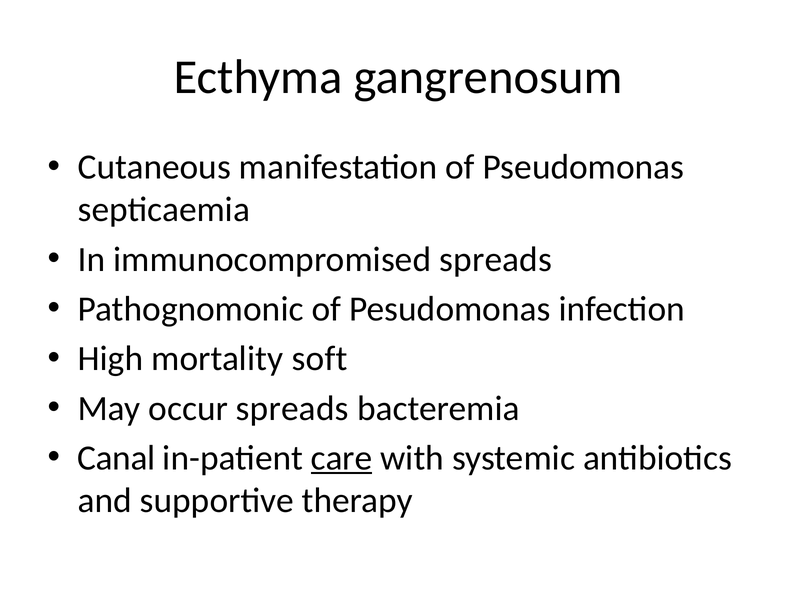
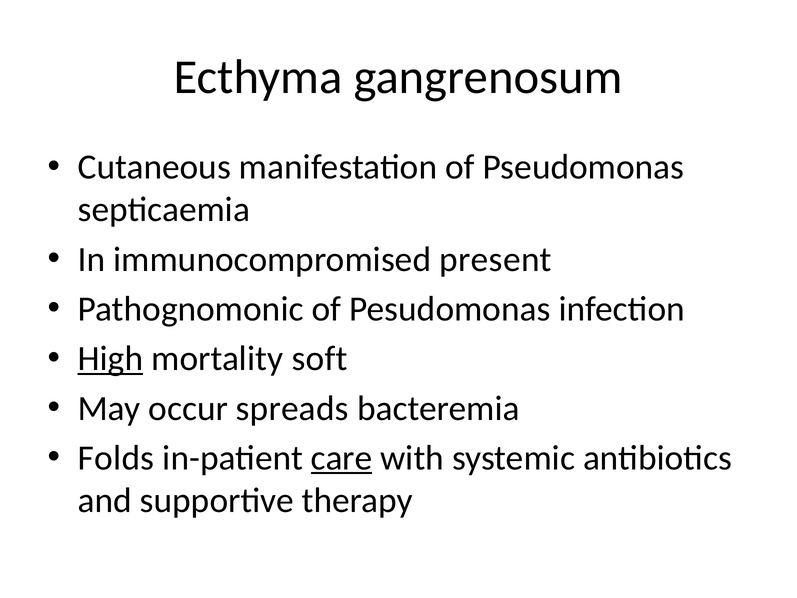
immunocompromised spreads: spreads -> present (496, 259)
High underline: none -> present (110, 359)
Canal: Canal -> Folds (116, 458)
